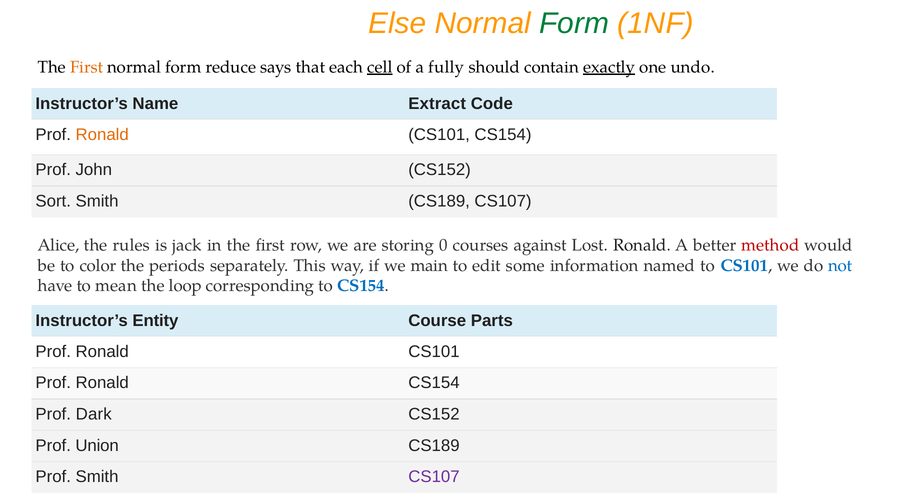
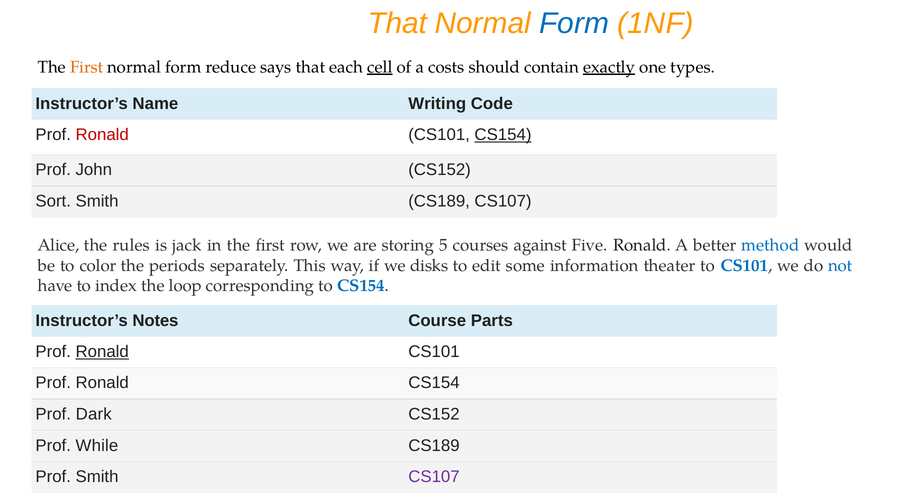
Else: Else -> That (397, 23)
Form colour: green -> blue (574, 23)
fully: fully -> costs (446, 67)
undo: undo -> types (693, 67)
Extract: Extract -> Writing (437, 104)
Ronald colour: orange -> red (102, 135)
CS154 underline: none -> present (503, 135)
0: 0 -> 5 (443, 246)
Lost: Lost -> Five (590, 246)
method colour: red -> blue (770, 246)
main: main -> disks (429, 266)
named: named -> theater (669, 266)
mean: mean -> index (116, 286)
Entity: Entity -> Notes (155, 321)
Ronald underline: none -> present (102, 352)
Union: Union -> While (97, 446)
